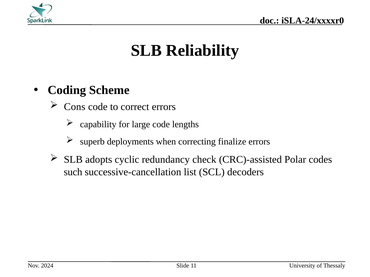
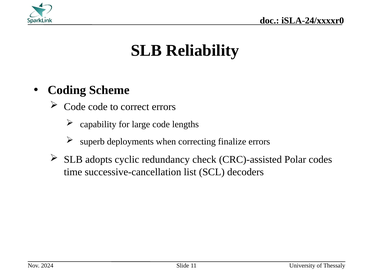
Cons: Cons -> Code (75, 107)
such: such -> time (73, 172)
